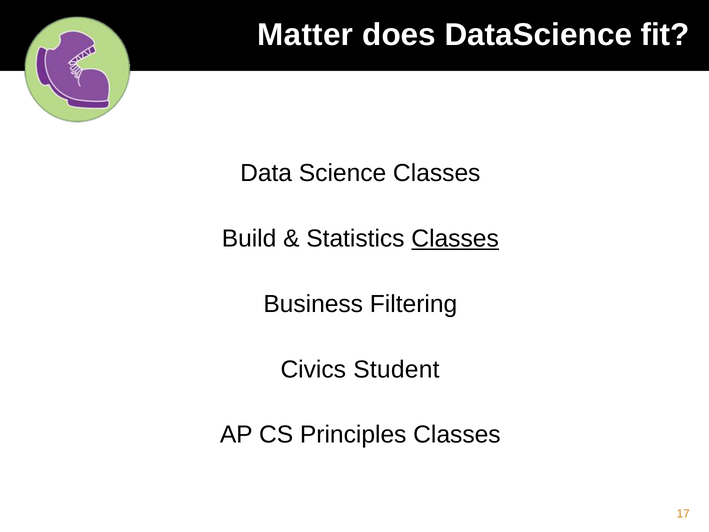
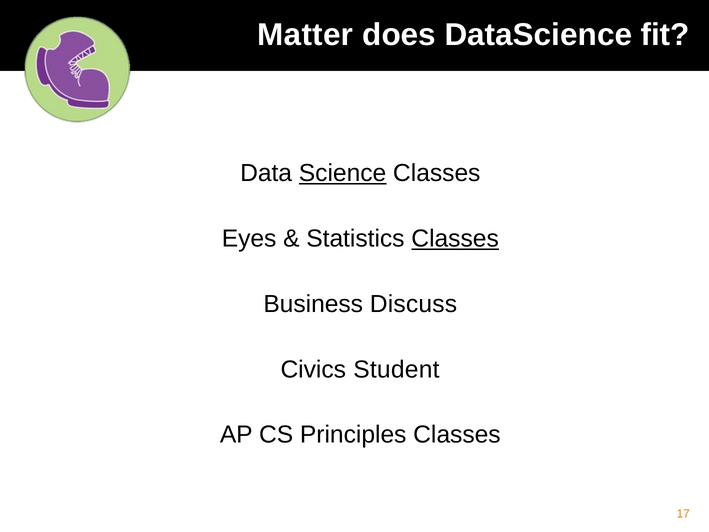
Science underline: none -> present (343, 173)
Build: Build -> Eyes (249, 239)
Filtering: Filtering -> Discuss (413, 304)
